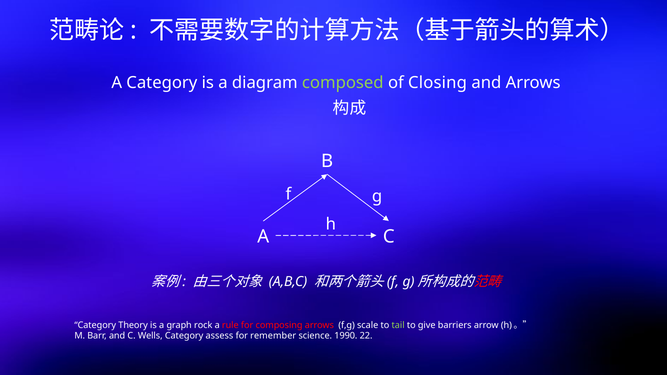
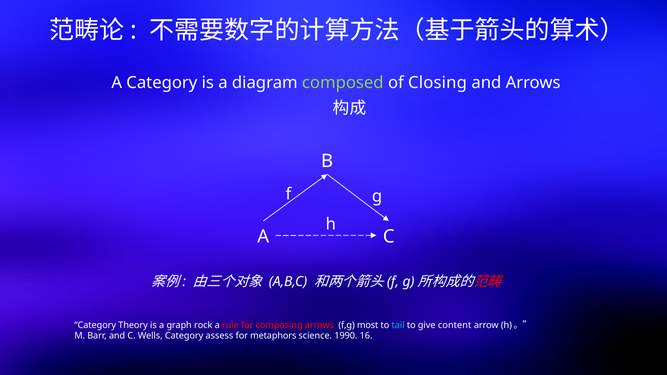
scale: scale -> most (368, 325)
tail colour: light green -> light blue (398, 325)
barriers: barriers -> content (455, 325)
remember: remember -> metaphors (273, 336)
22: 22 -> 16 (366, 336)
